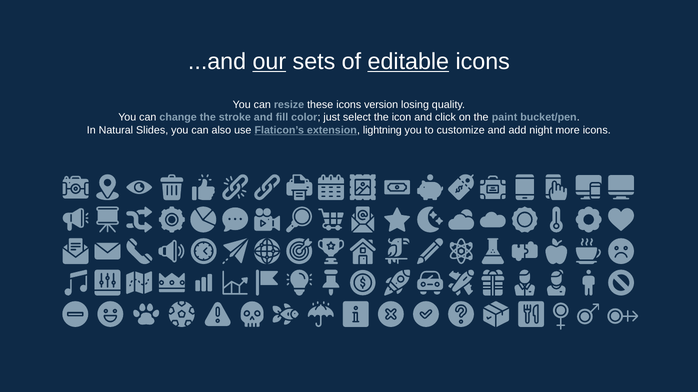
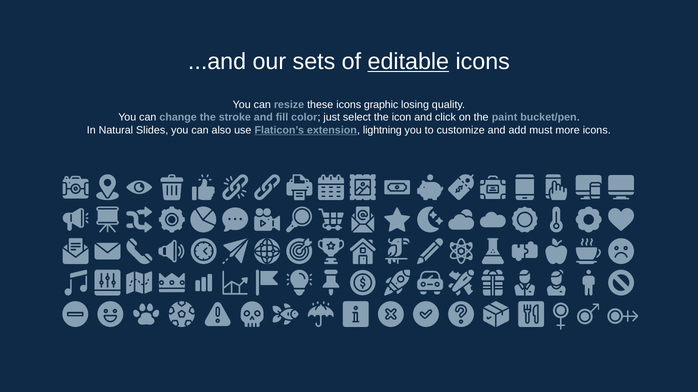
our underline: present -> none (269, 62)
version: version -> graphic (381, 105)
night: night -> must (541, 130)
